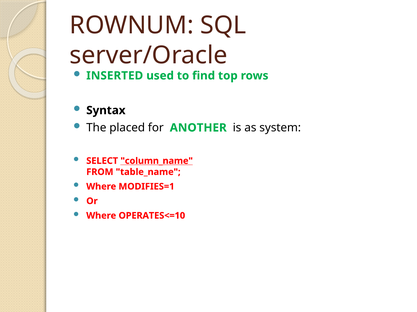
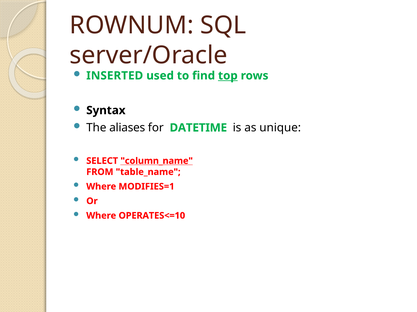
top underline: none -> present (228, 76)
placed: placed -> aliases (127, 128)
ANOTHER: ANOTHER -> DATETIME (198, 128)
system: system -> unique (280, 128)
